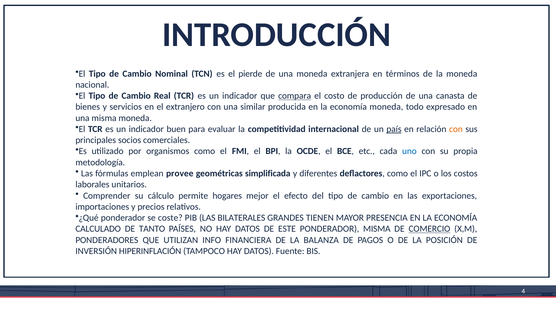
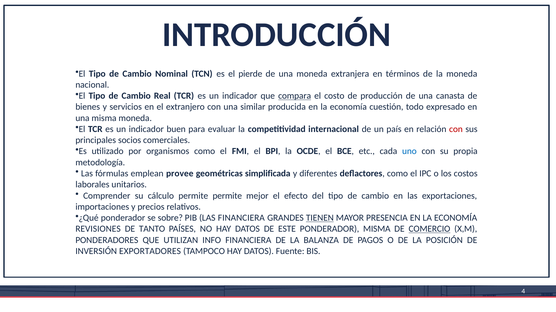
economía moneda: moneda -> cuestión (386, 107)
país underline: present -> none (394, 129)
con colour: orange -> red (456, 129)
permite hogares: hogares -> permite (227, 196)
coste: coste -> sobre (170, 218)
LAS BILATERALES: BILATERALES -> FINANCIERA (241, 218)
TIENEN underline: none -> present (320, 218)
CALCULADO: CALCULADO -> REVISIONES (98, 229)
HIPERINFLACIÓN: HIPERINFLACIÓN -> EXPORTADORES (150, 252)
